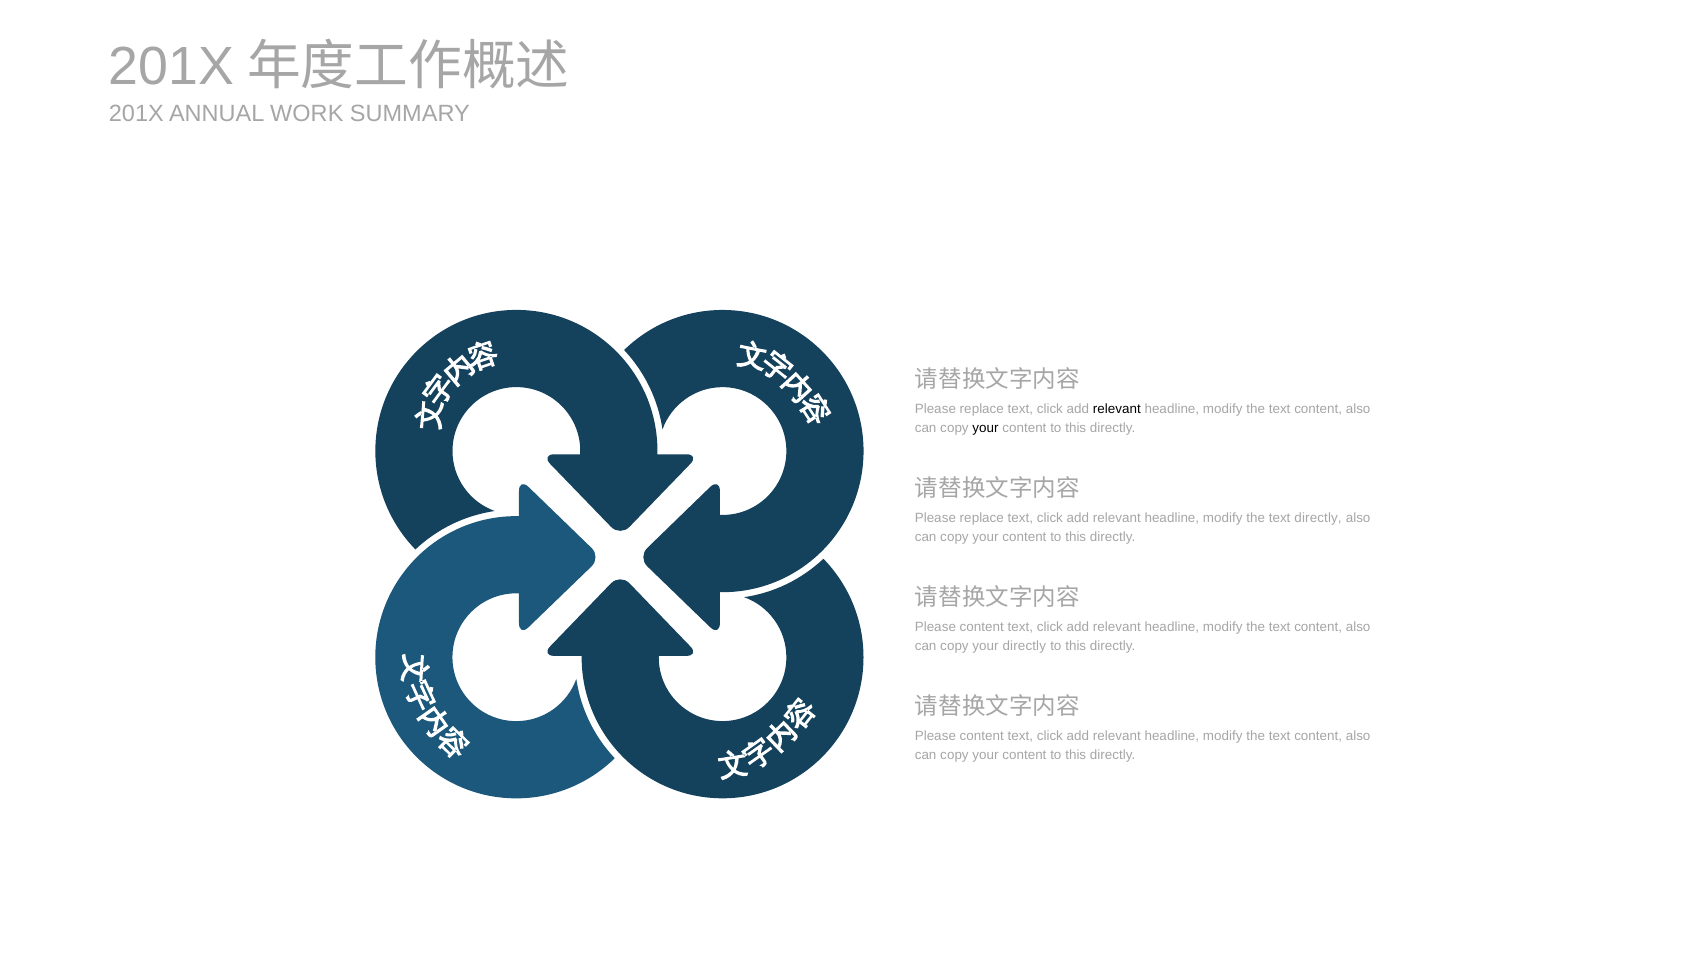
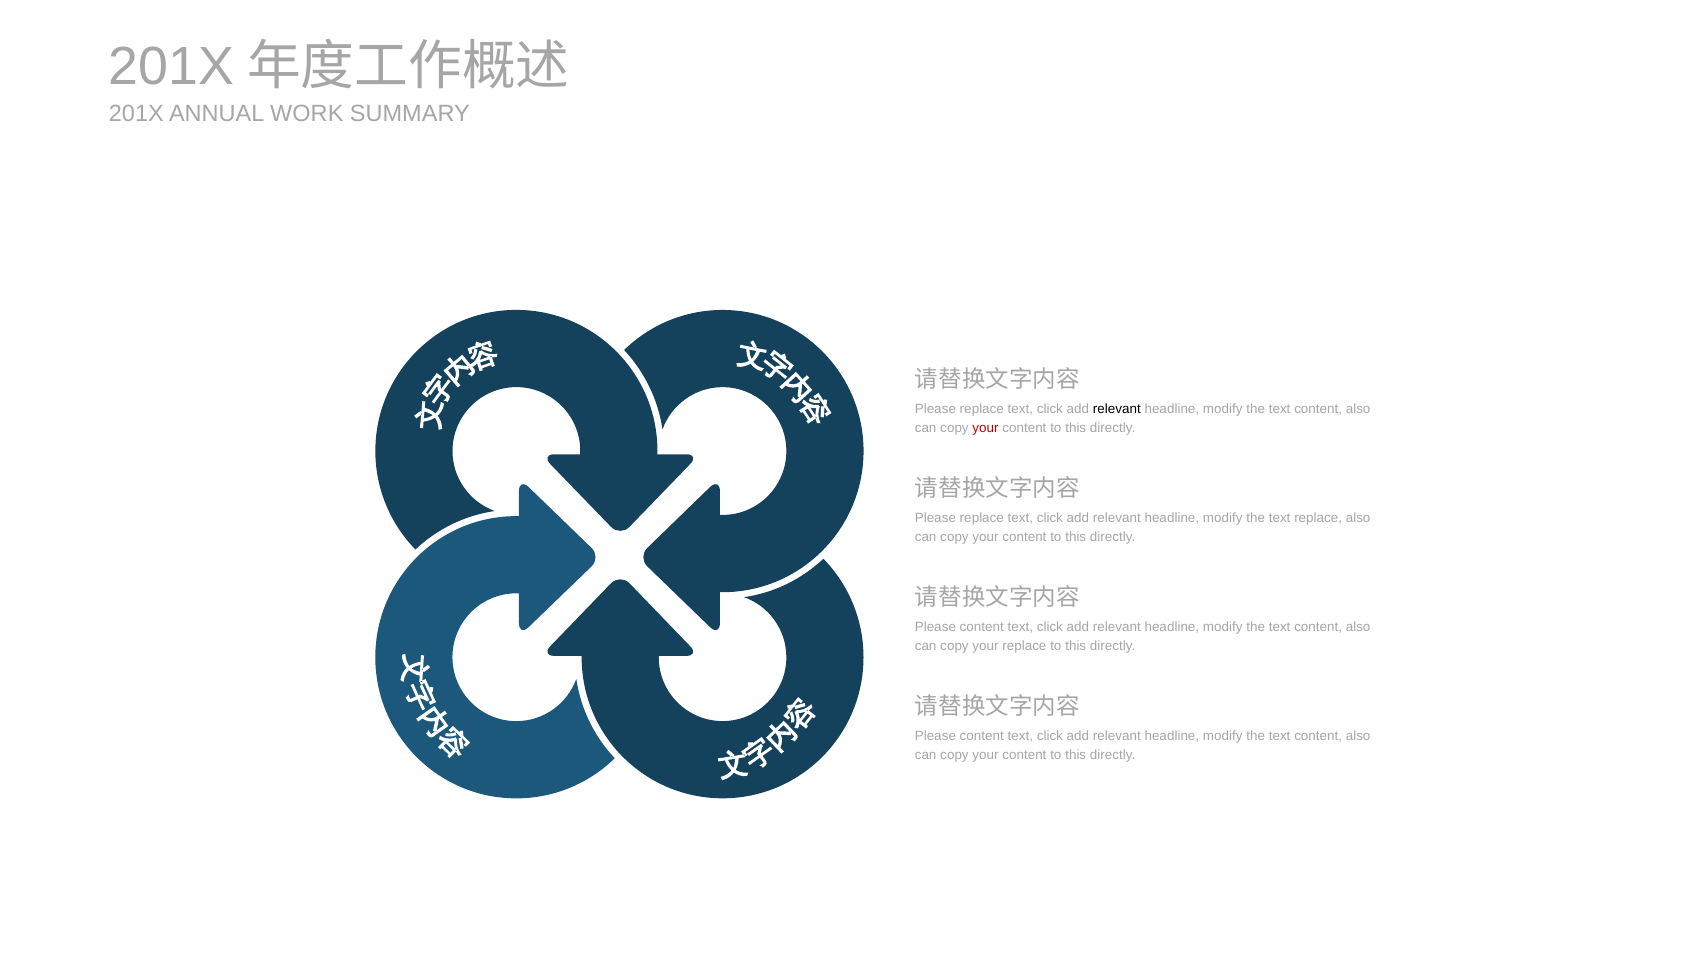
your colour: black -> red (985, 428)
text directly: directly -> replace (1318, 518)
your directly: directly -> replace (1024, 646)
